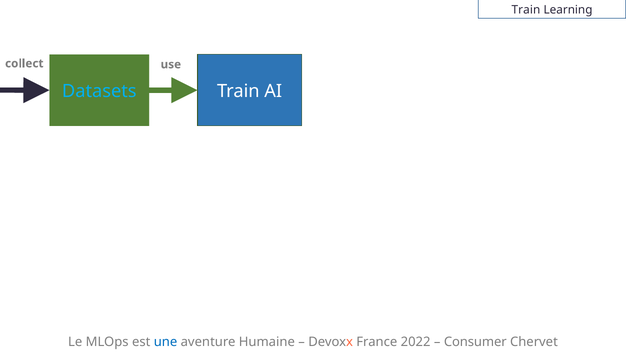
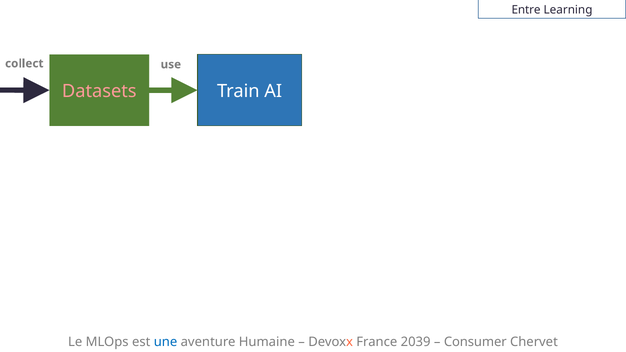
Train: Train -> Entre (526, 10)
Datasets colour: light blue -> pink (99, 91)
2022: 2022 -> 2039 (416, 342)
